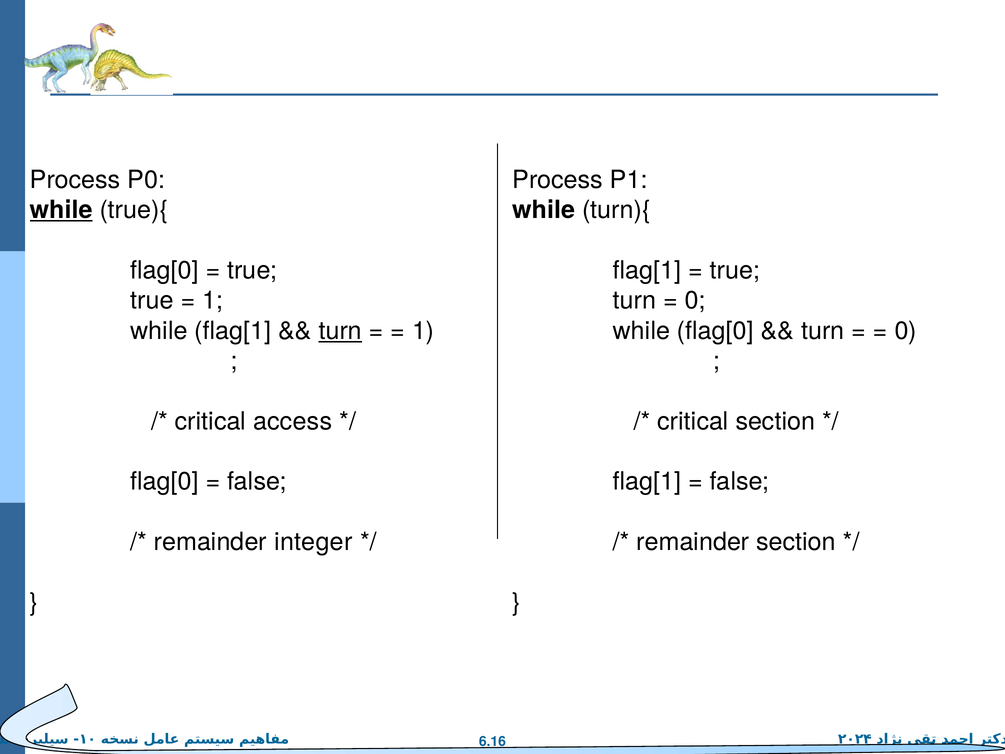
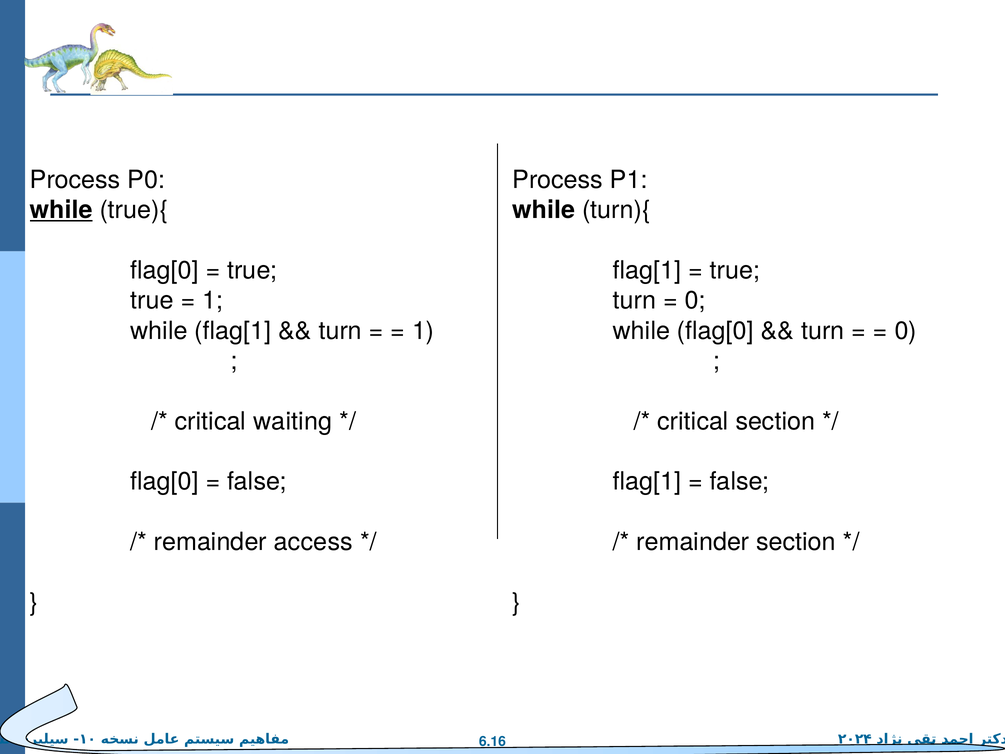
turn underline: present -> none (340, 331)
access: access -> waiting (293, 421)
integer: integer -> access (313, 542)
